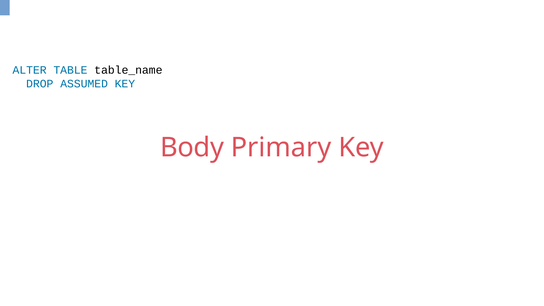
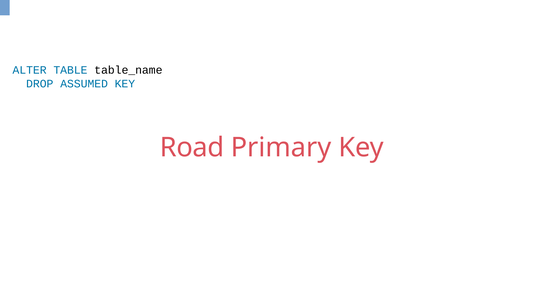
Body: Body -> Road (192, 148)
